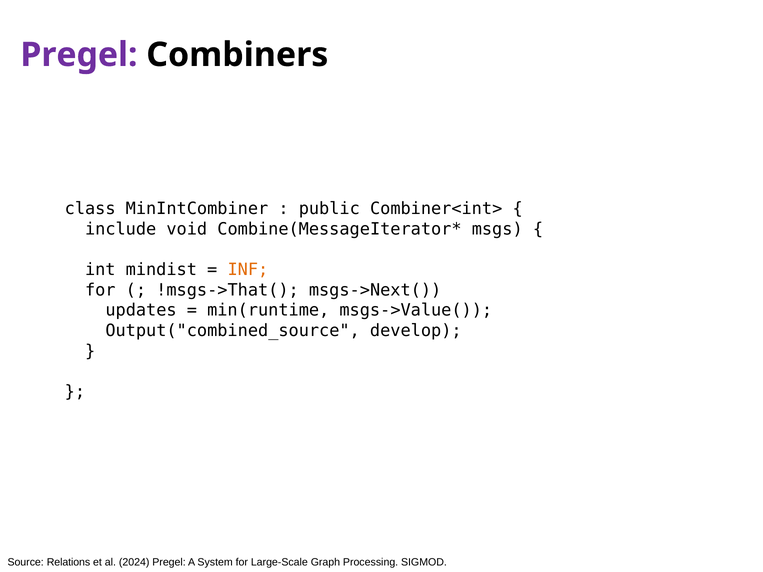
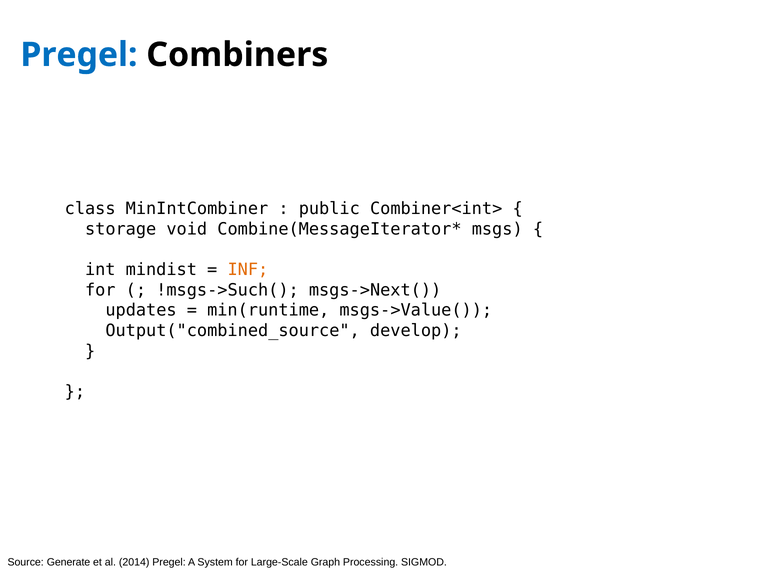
Pregel colour: purple -> blue (79, 55)
include: include -> storage (121, 229)
!msgs->That(: !msgs->That( -> !msgs->Such( (228, 290)
Relations: Relations -> Generate (69, 563)
2024: 2024 -> 2014 (134, 563)
